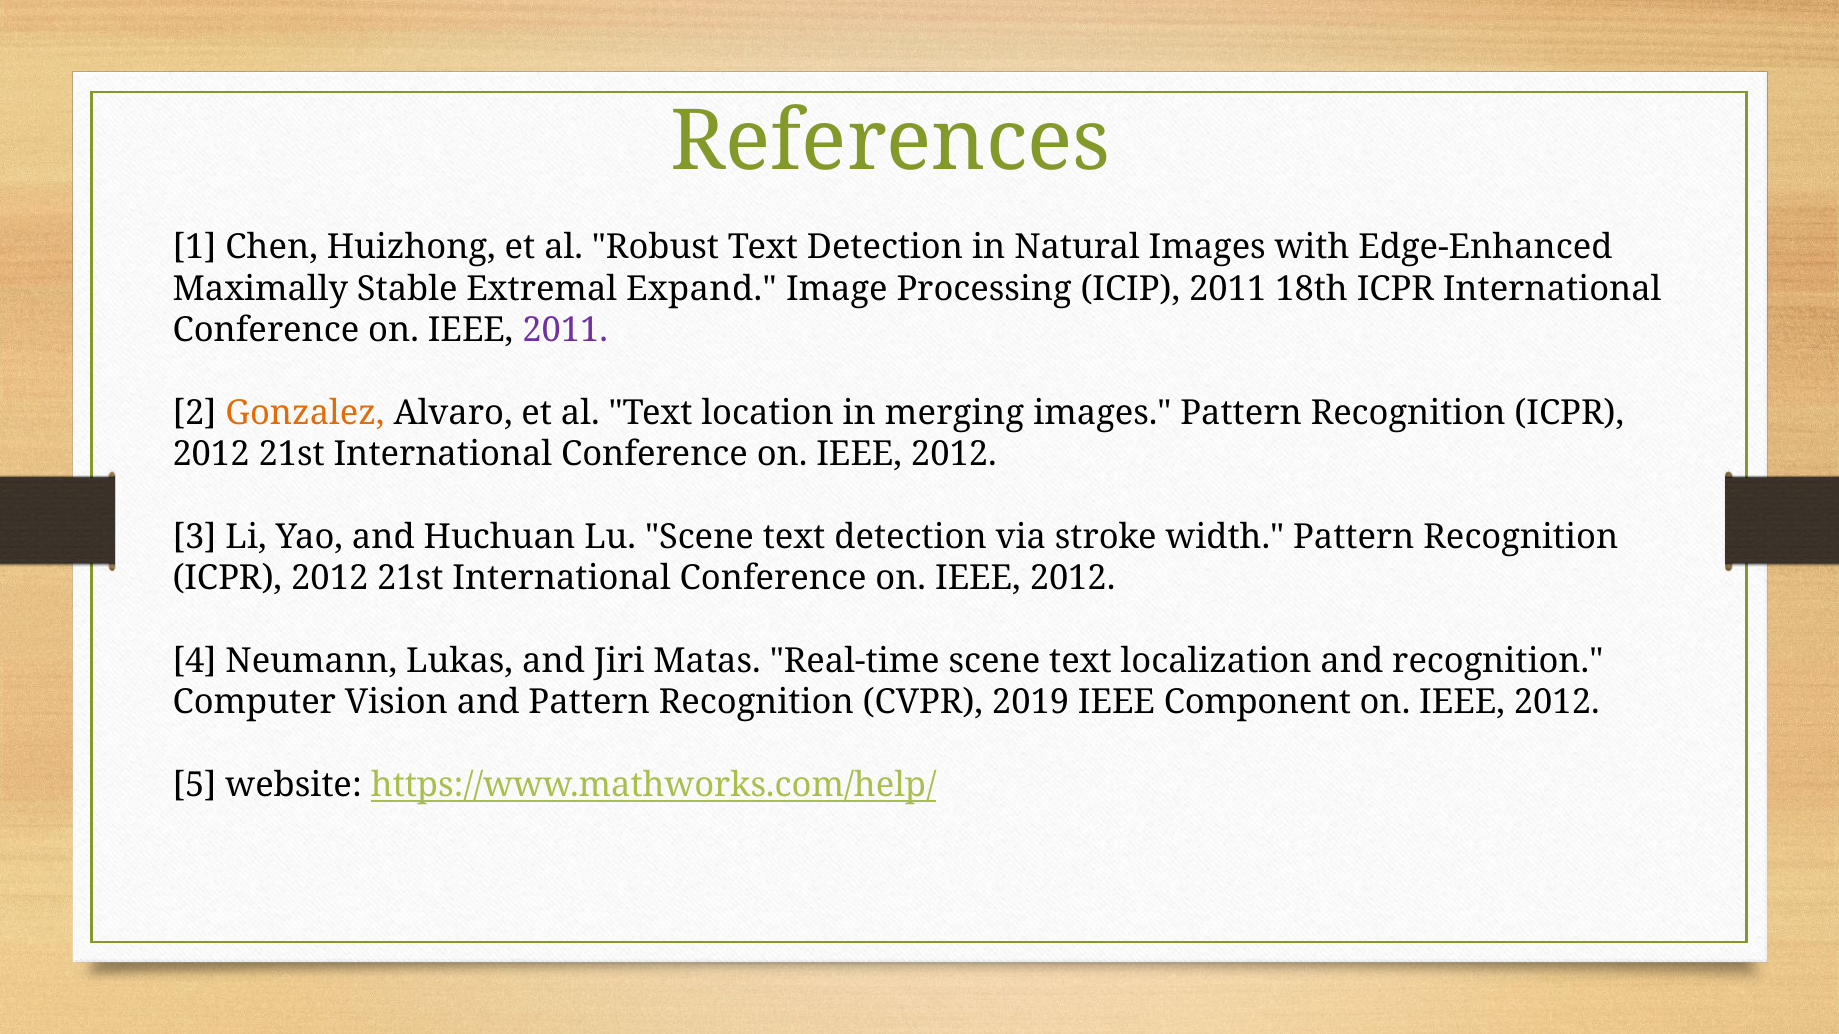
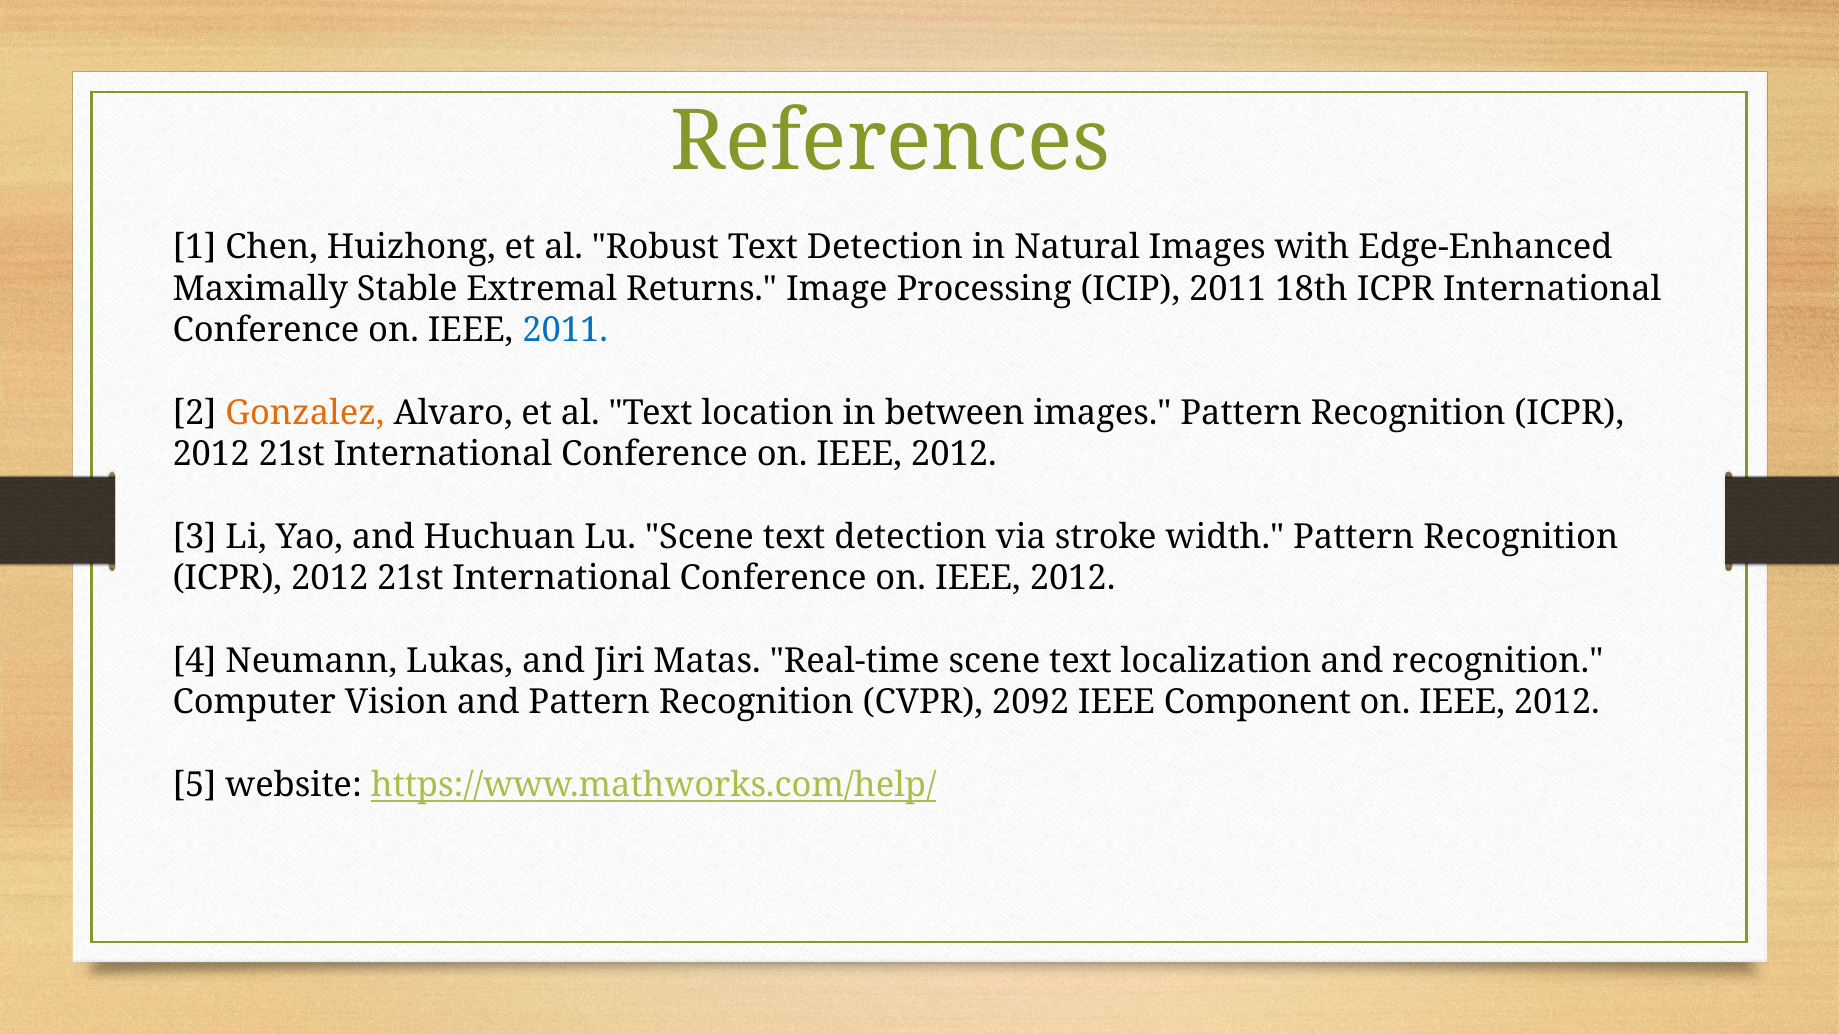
Expand: Expand -> Returns (702, 289)
2011 colour: purple -> blue (565, 330)
merging: merging -> between (955, 413)
2019: 2019 -> 2092 (1031, 703)
